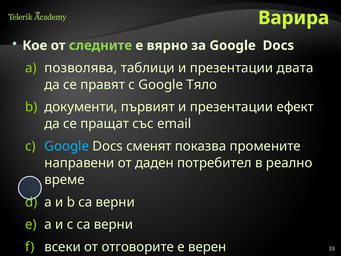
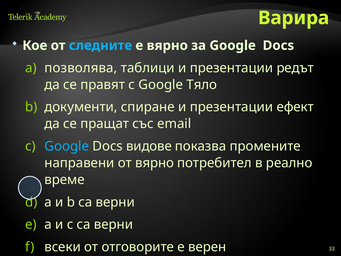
следните colour: light green -> light blue (100, 45)
двата: двата -> редът (295, 68)
първият: първият -> спиране (148, 107)
сменят: сменят -> видове (149, 146)
от даден: даден -> вярно (155, 163)
